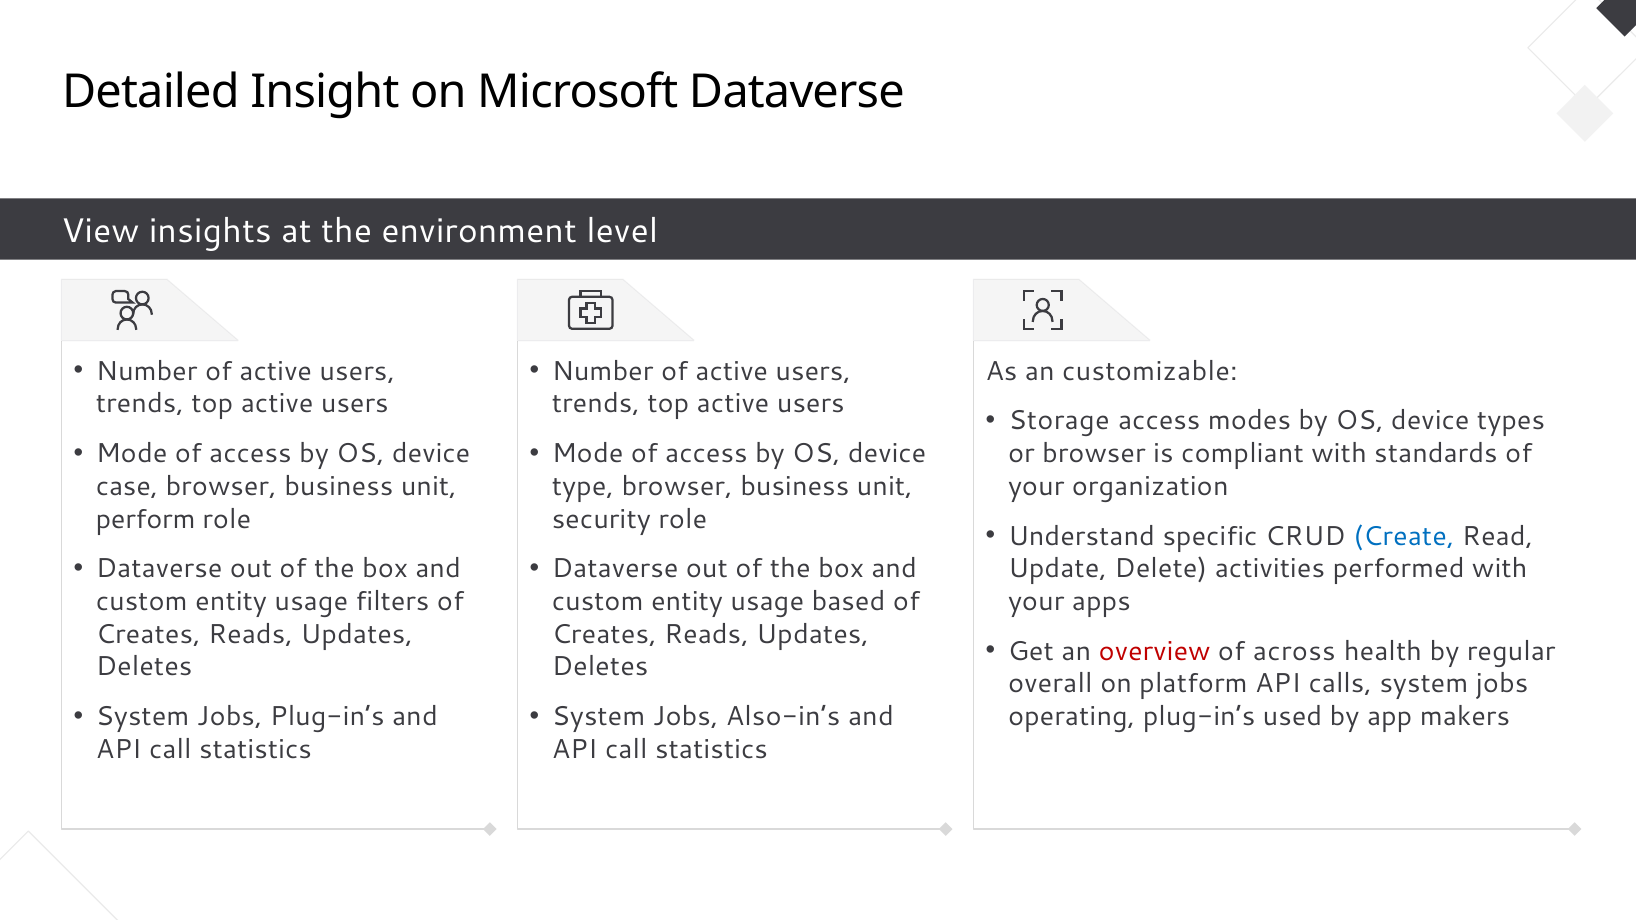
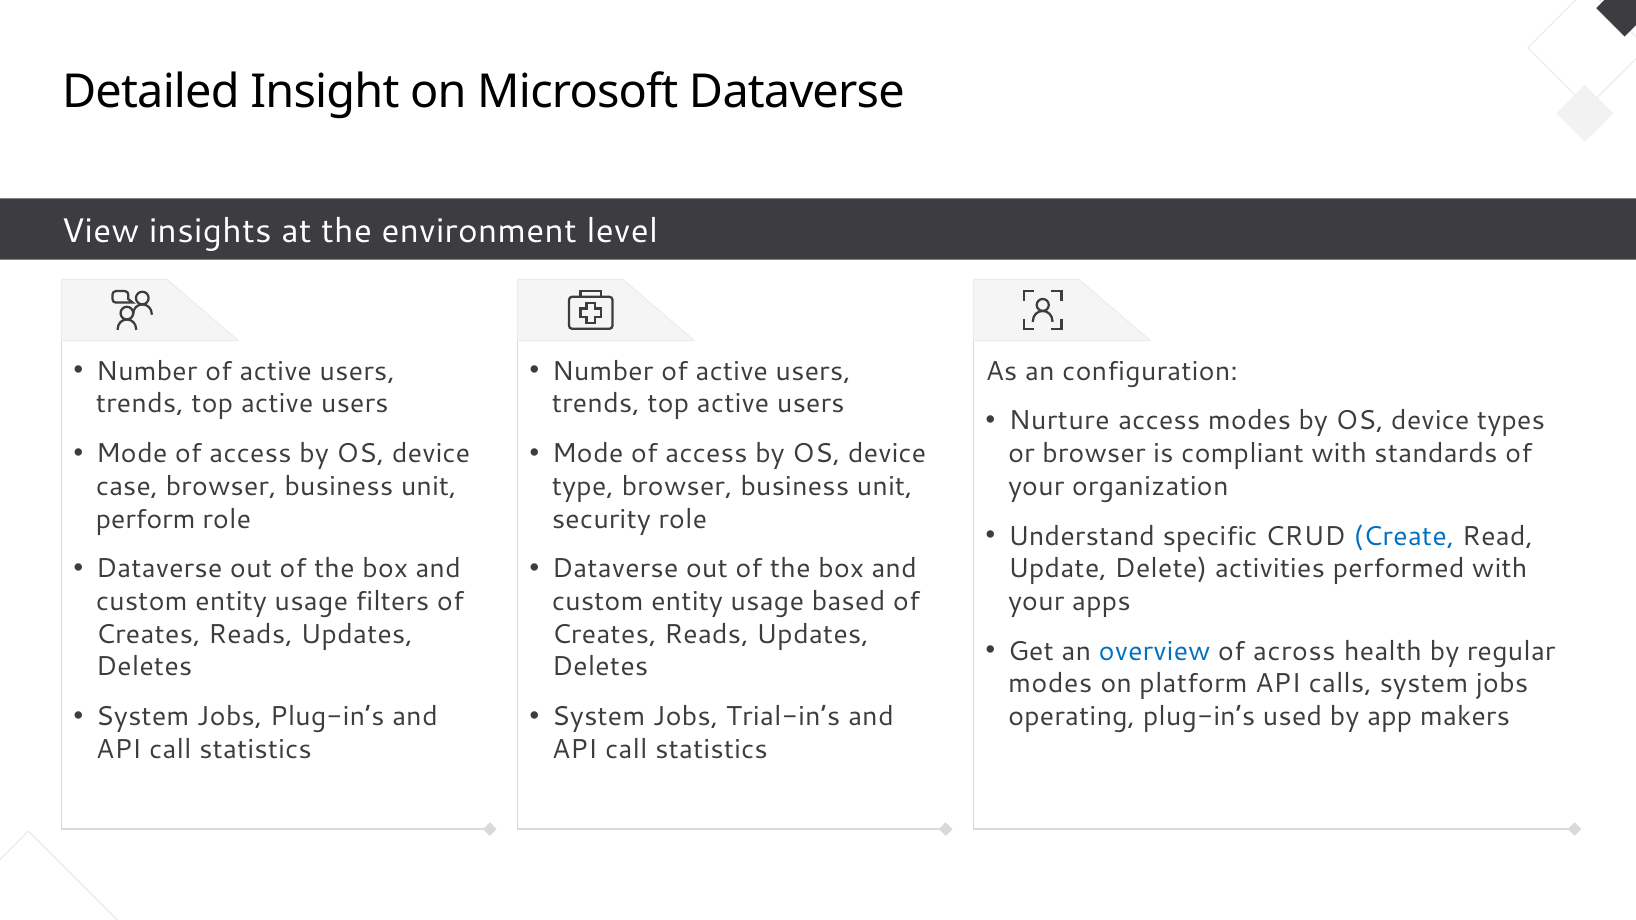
customizable: customizable -> configuration (1150, 371)
Storage: Storage -> Nurture (1059, 421)
overview colour: red -> blue (1155, 651)
overall: overall -> modes (1050, 684)
Also-in’s: Also-in’s -> Trial-in’s (783, 717)
